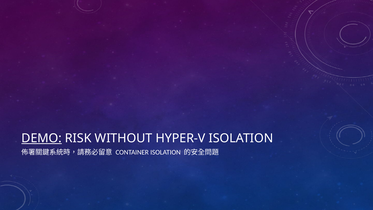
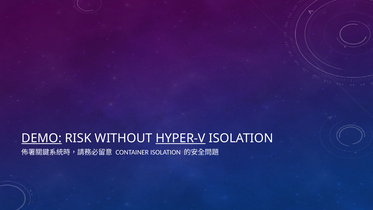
HYPER-V underline: none -> present (181, 138)
